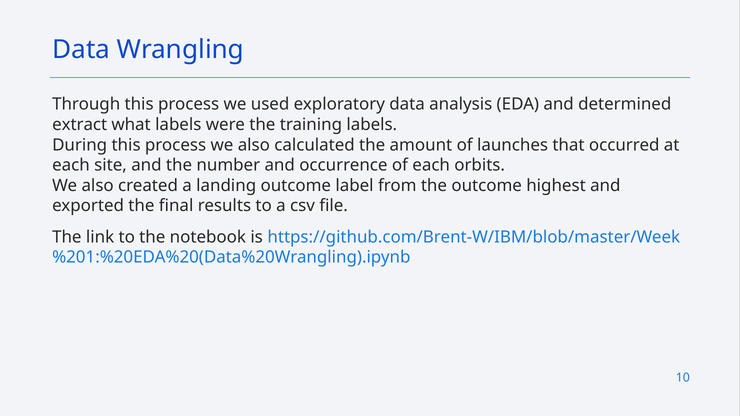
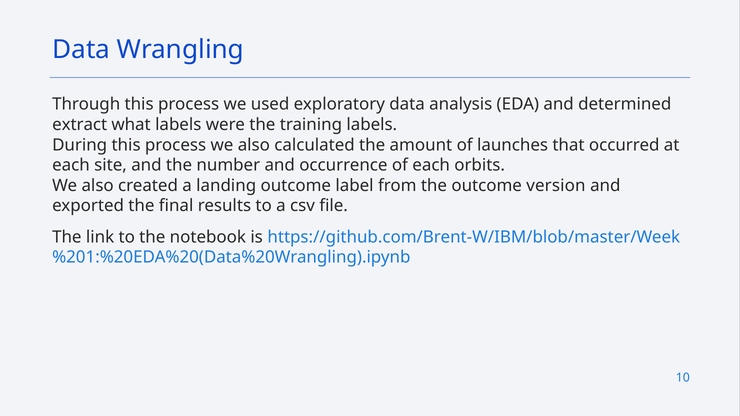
highest: highest -> version (556, 186)
